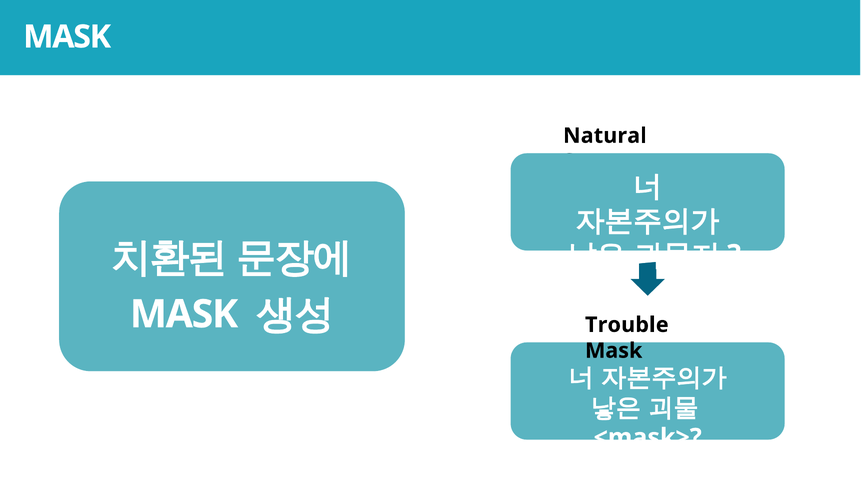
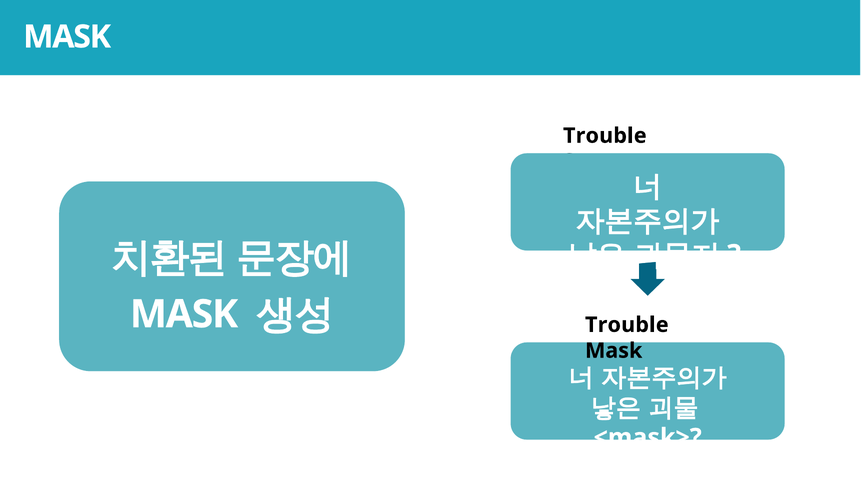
Natural: Natural -> Trouble (605, 136)
